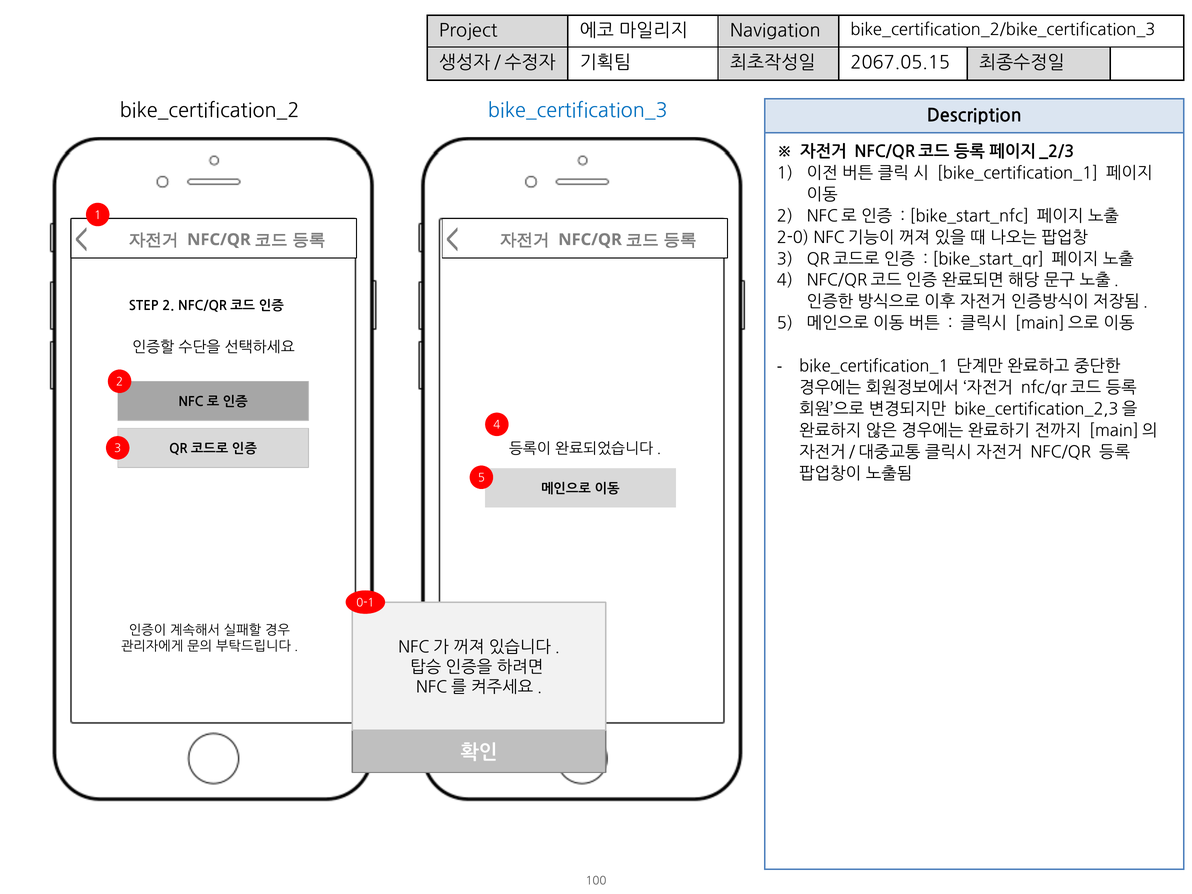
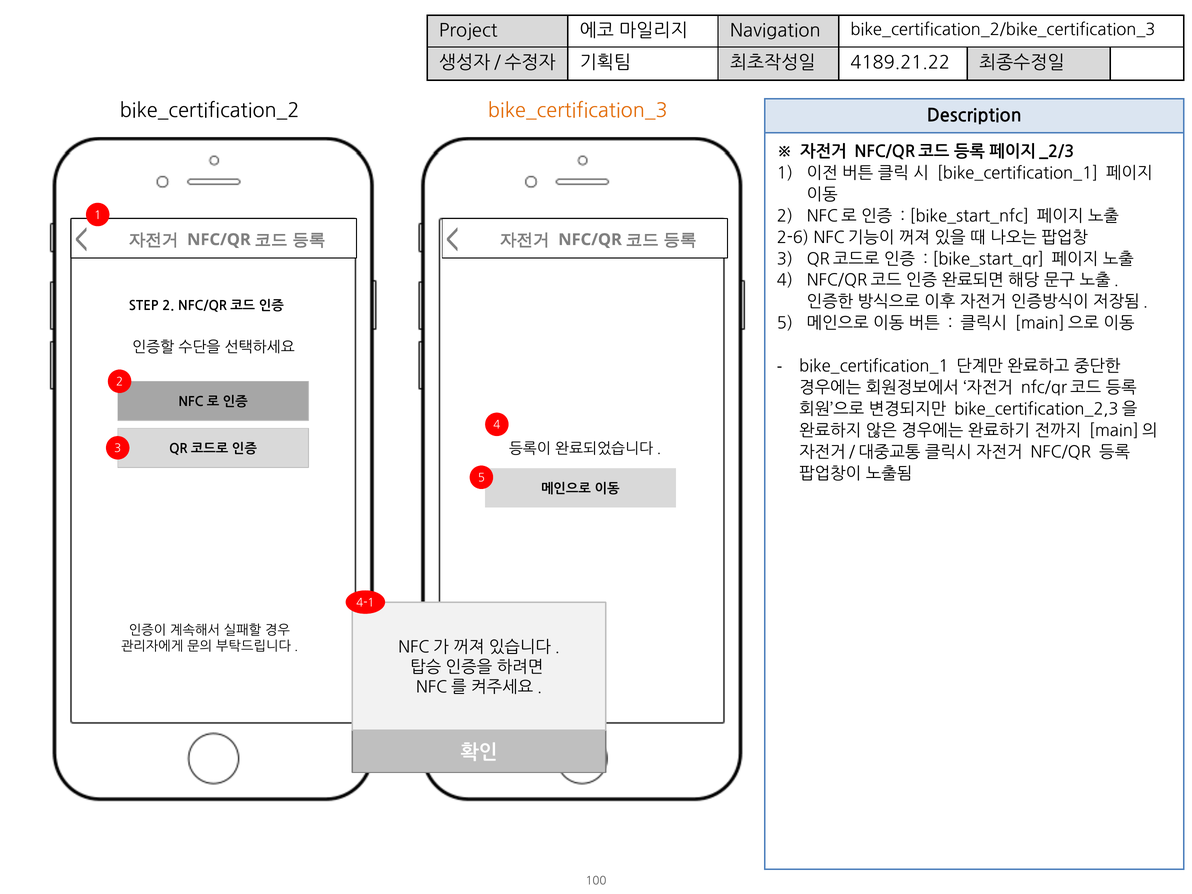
2067.05.15: 2067.05.15 -> 4189.21.22 (900, 63)
bike_certification_3 colour: blue -> orange (578, 111)
2-0: 2-0 -> 2-6 (793, 238)
0-1: 0-1 -> 4-1 (365, 603)
